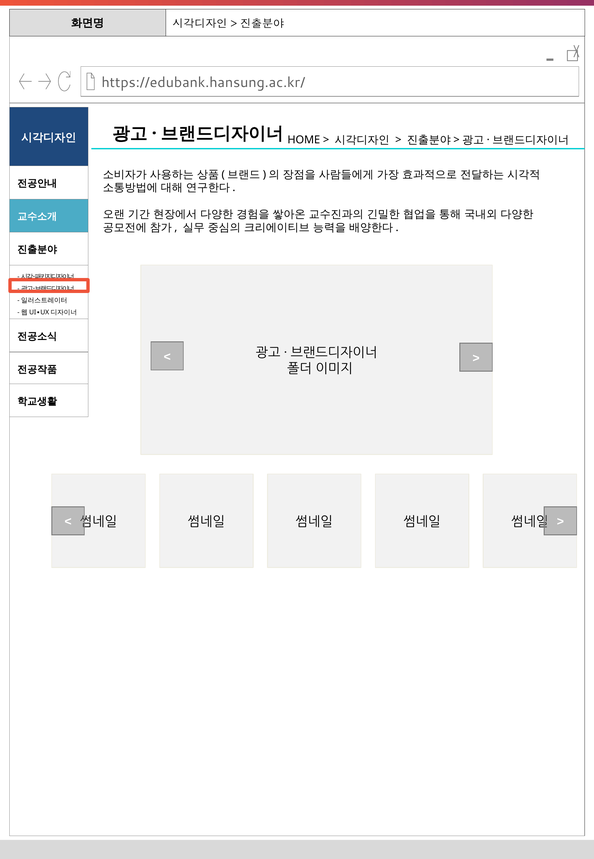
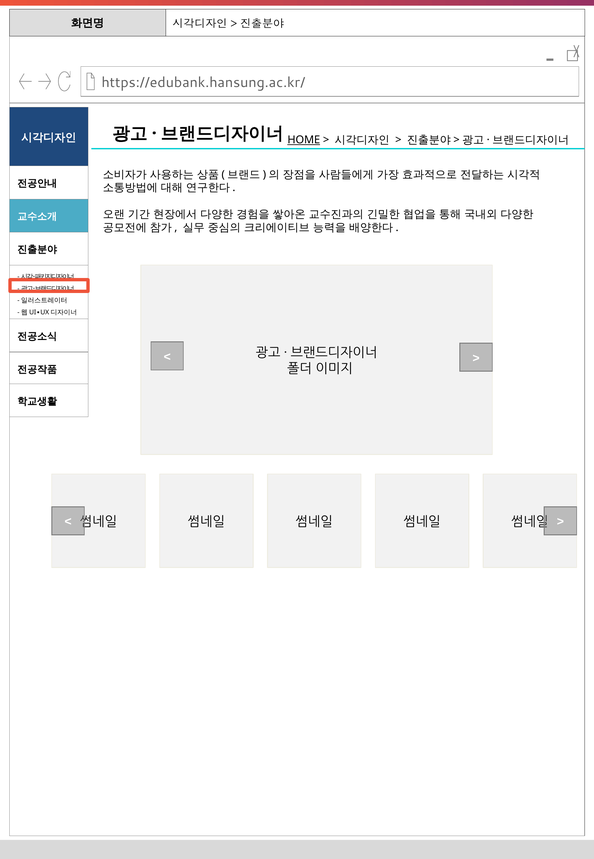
HOME underline: none -> present (304, 140)
